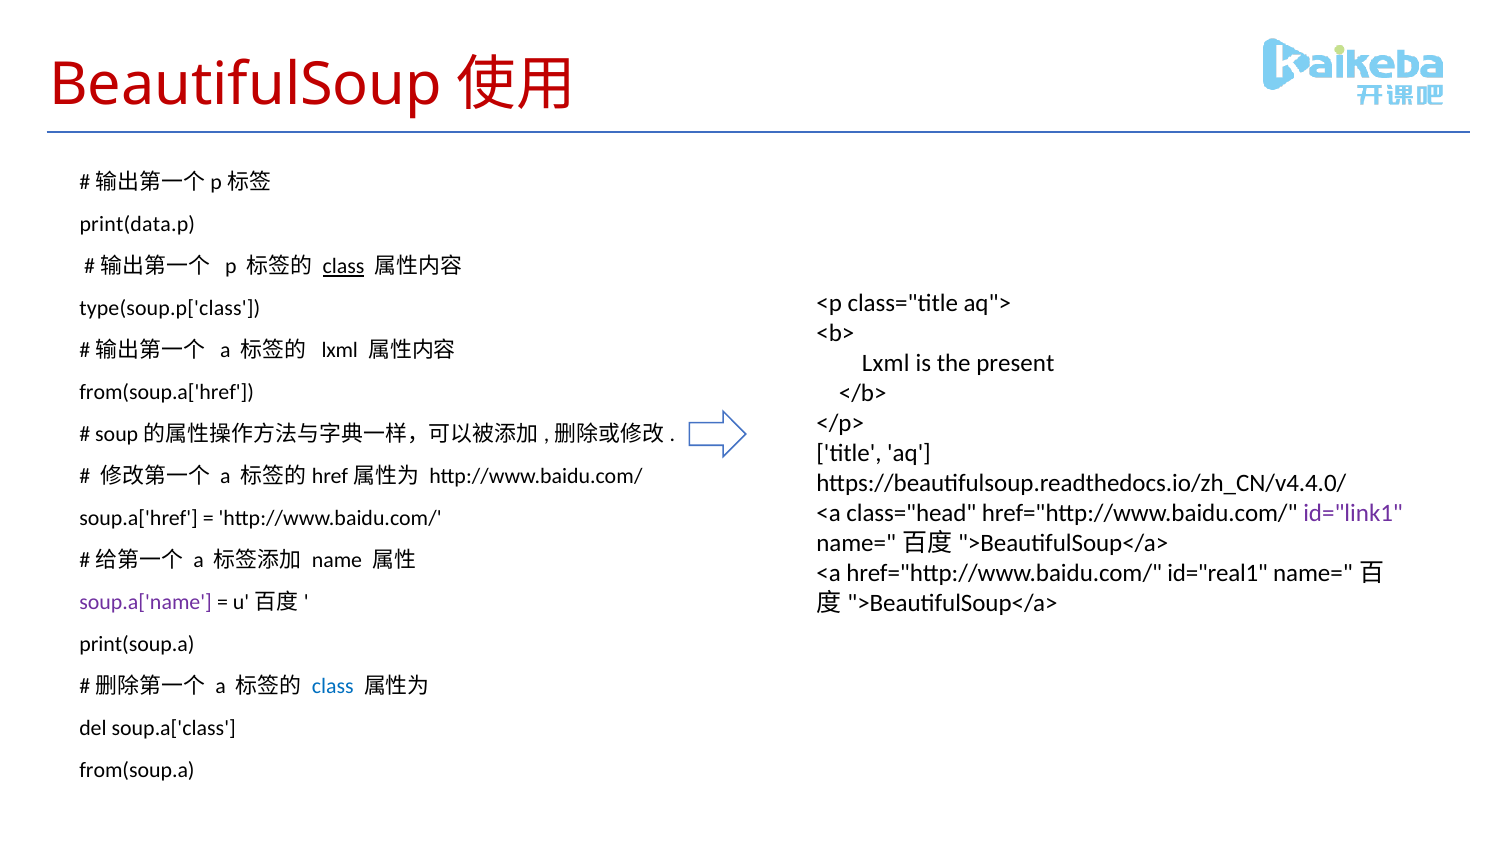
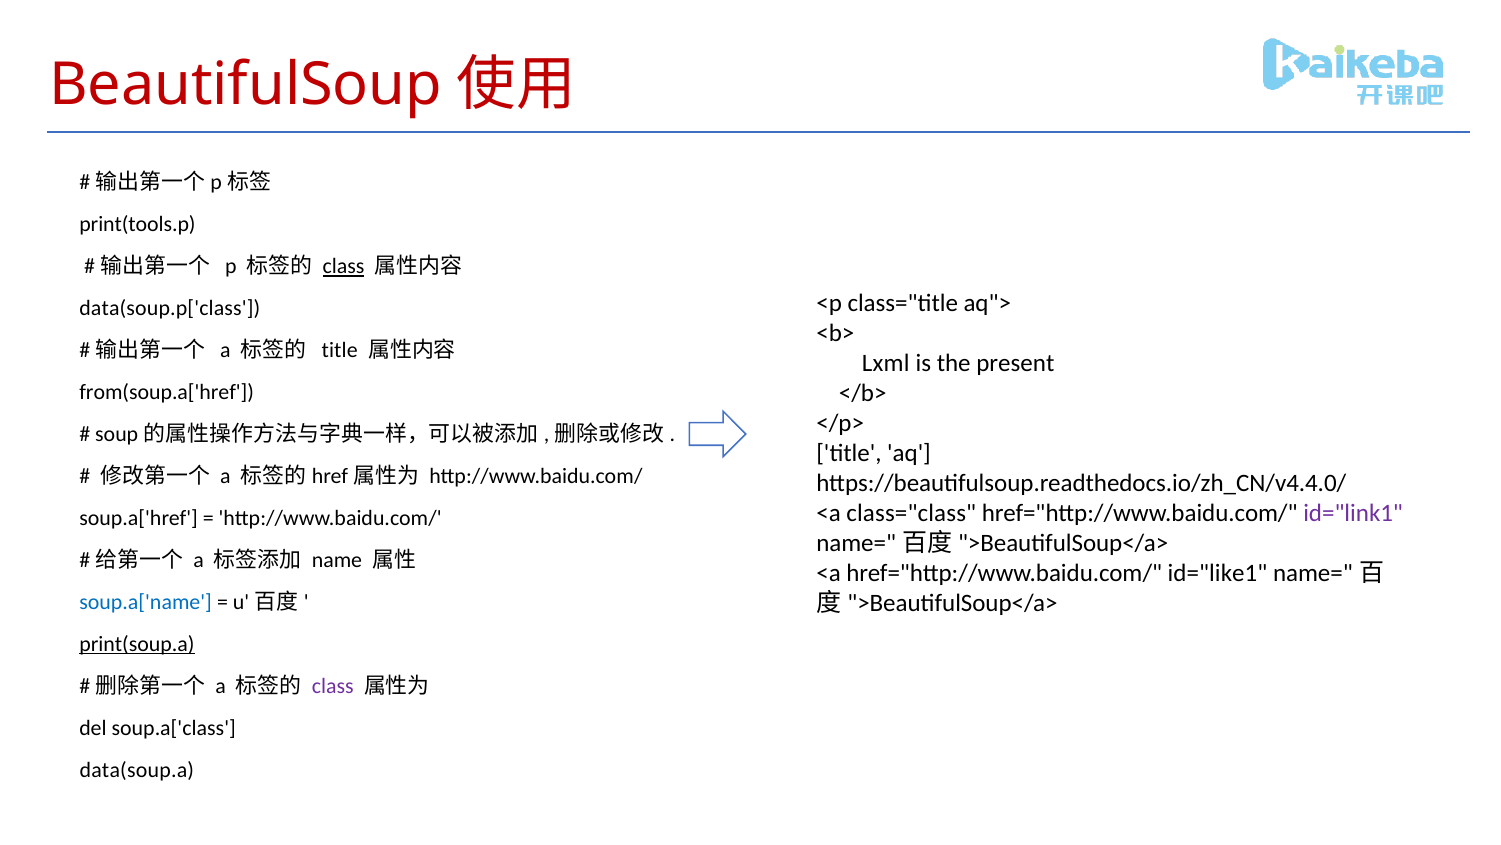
print(data.p: print(data.p -> print(tools.p (137, 224)
type(soup.p['class: type(soup.p['class -> data(soup.p['class (170, 308)
lxml: lxml -> title (340, 350)
class="head: class="head -> class="class (911, 513)
id="real1: id="real1 -> id="like1 (1218, 573)
soup.a['name colour: purple -> blue (146, 602)
print(soup.a underline: none -> present (137, 644)
class colour: blue -> purple (333, 686)
from(soup.a: from(soup.a -> data(soup.a (137, 770)
